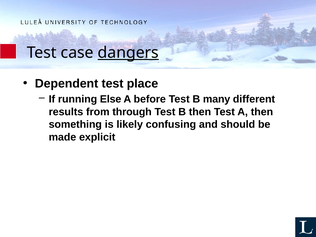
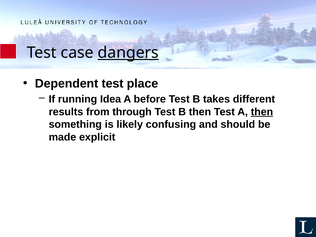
Else: Else -> Idea (111, 99)
many: many -> takes (217, 99)
then underline: none -> present (262, 112)
